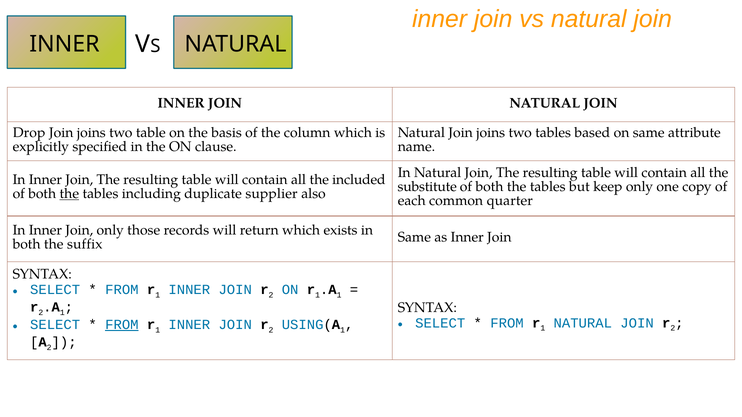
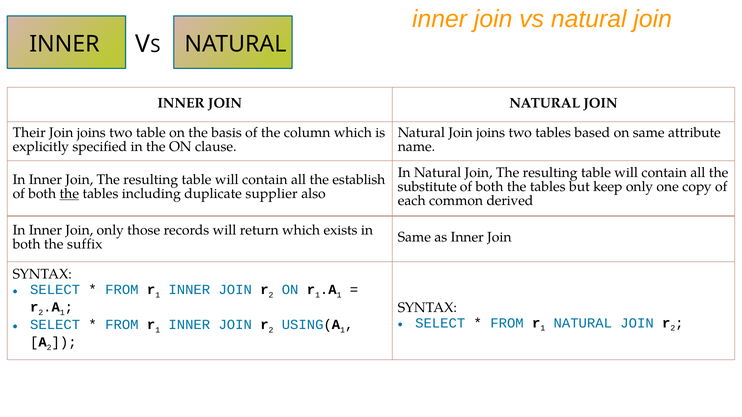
Drop: Drop -> Their (29, 133)
included: included -> establish (359, 180)
quarter: quarter -> derived (510, 201)
FROM underline: present -> none (122, 325)
